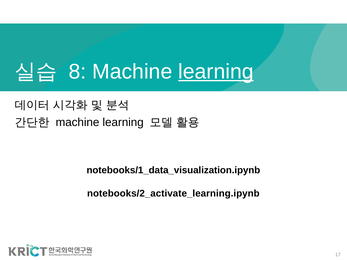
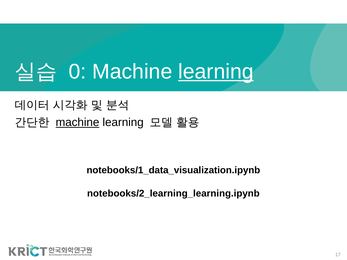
8: 8 -> 0 (77, 72)
machine underline: none -> present (77, 122)
notebooks/2_activate_learning.ipynb: notebooks/2_activate_learning.ipynb -> notebooks/2_learning_learning.ipynb (173, 194)
